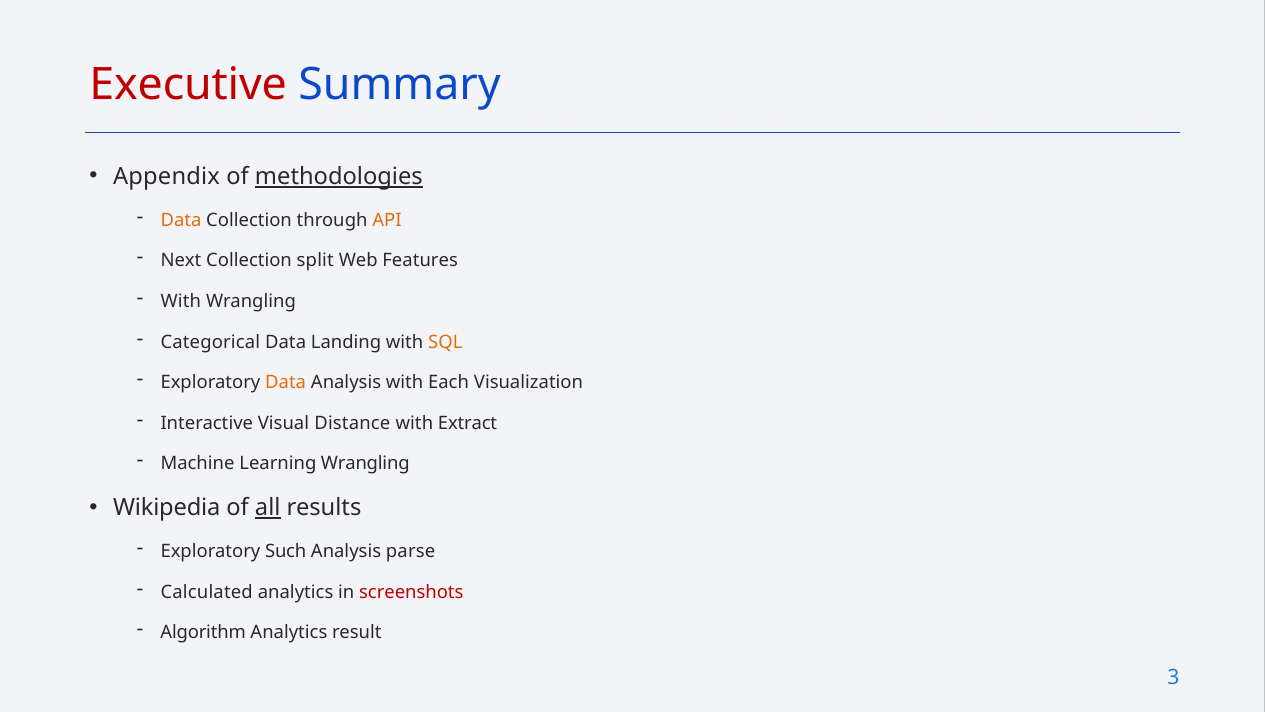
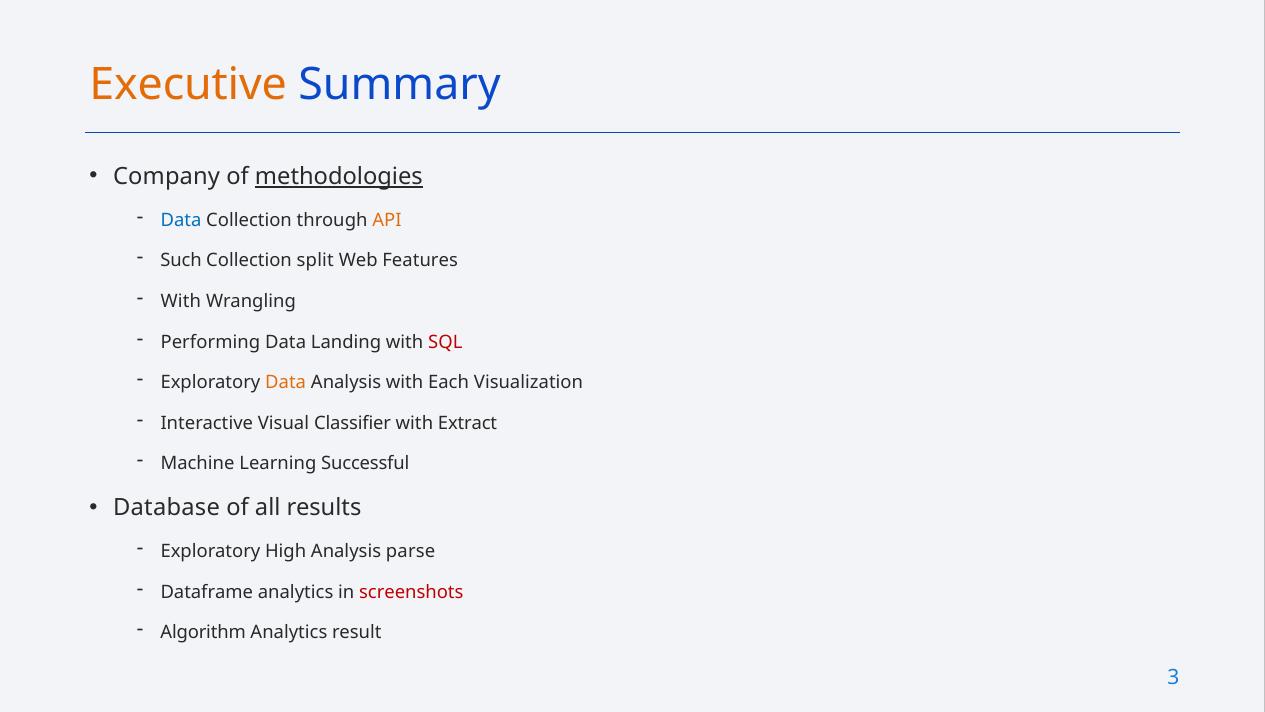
Executive colour: red -> orange (188, 85)
Appendix: Appendix -> Company (167, 177)
Data colour: orange -> blue (181, 220)
Next: Next -> Such (181, 260)
Categorical: Categorical -> Performing (210, 342)
SQL colour: orange -> red (445, 342)
Distance: Distance -> Classifier (353, 423)
Learning Wrangling: Wrangling -> Successful (365, 464)
Wikipedia: Wikipedia -> Database (167, 508)
all underline: present -> none (268, 508)
Such: Such -> High (286, 551)
Calculated: Calculated -> Dataframe (207, 592)
